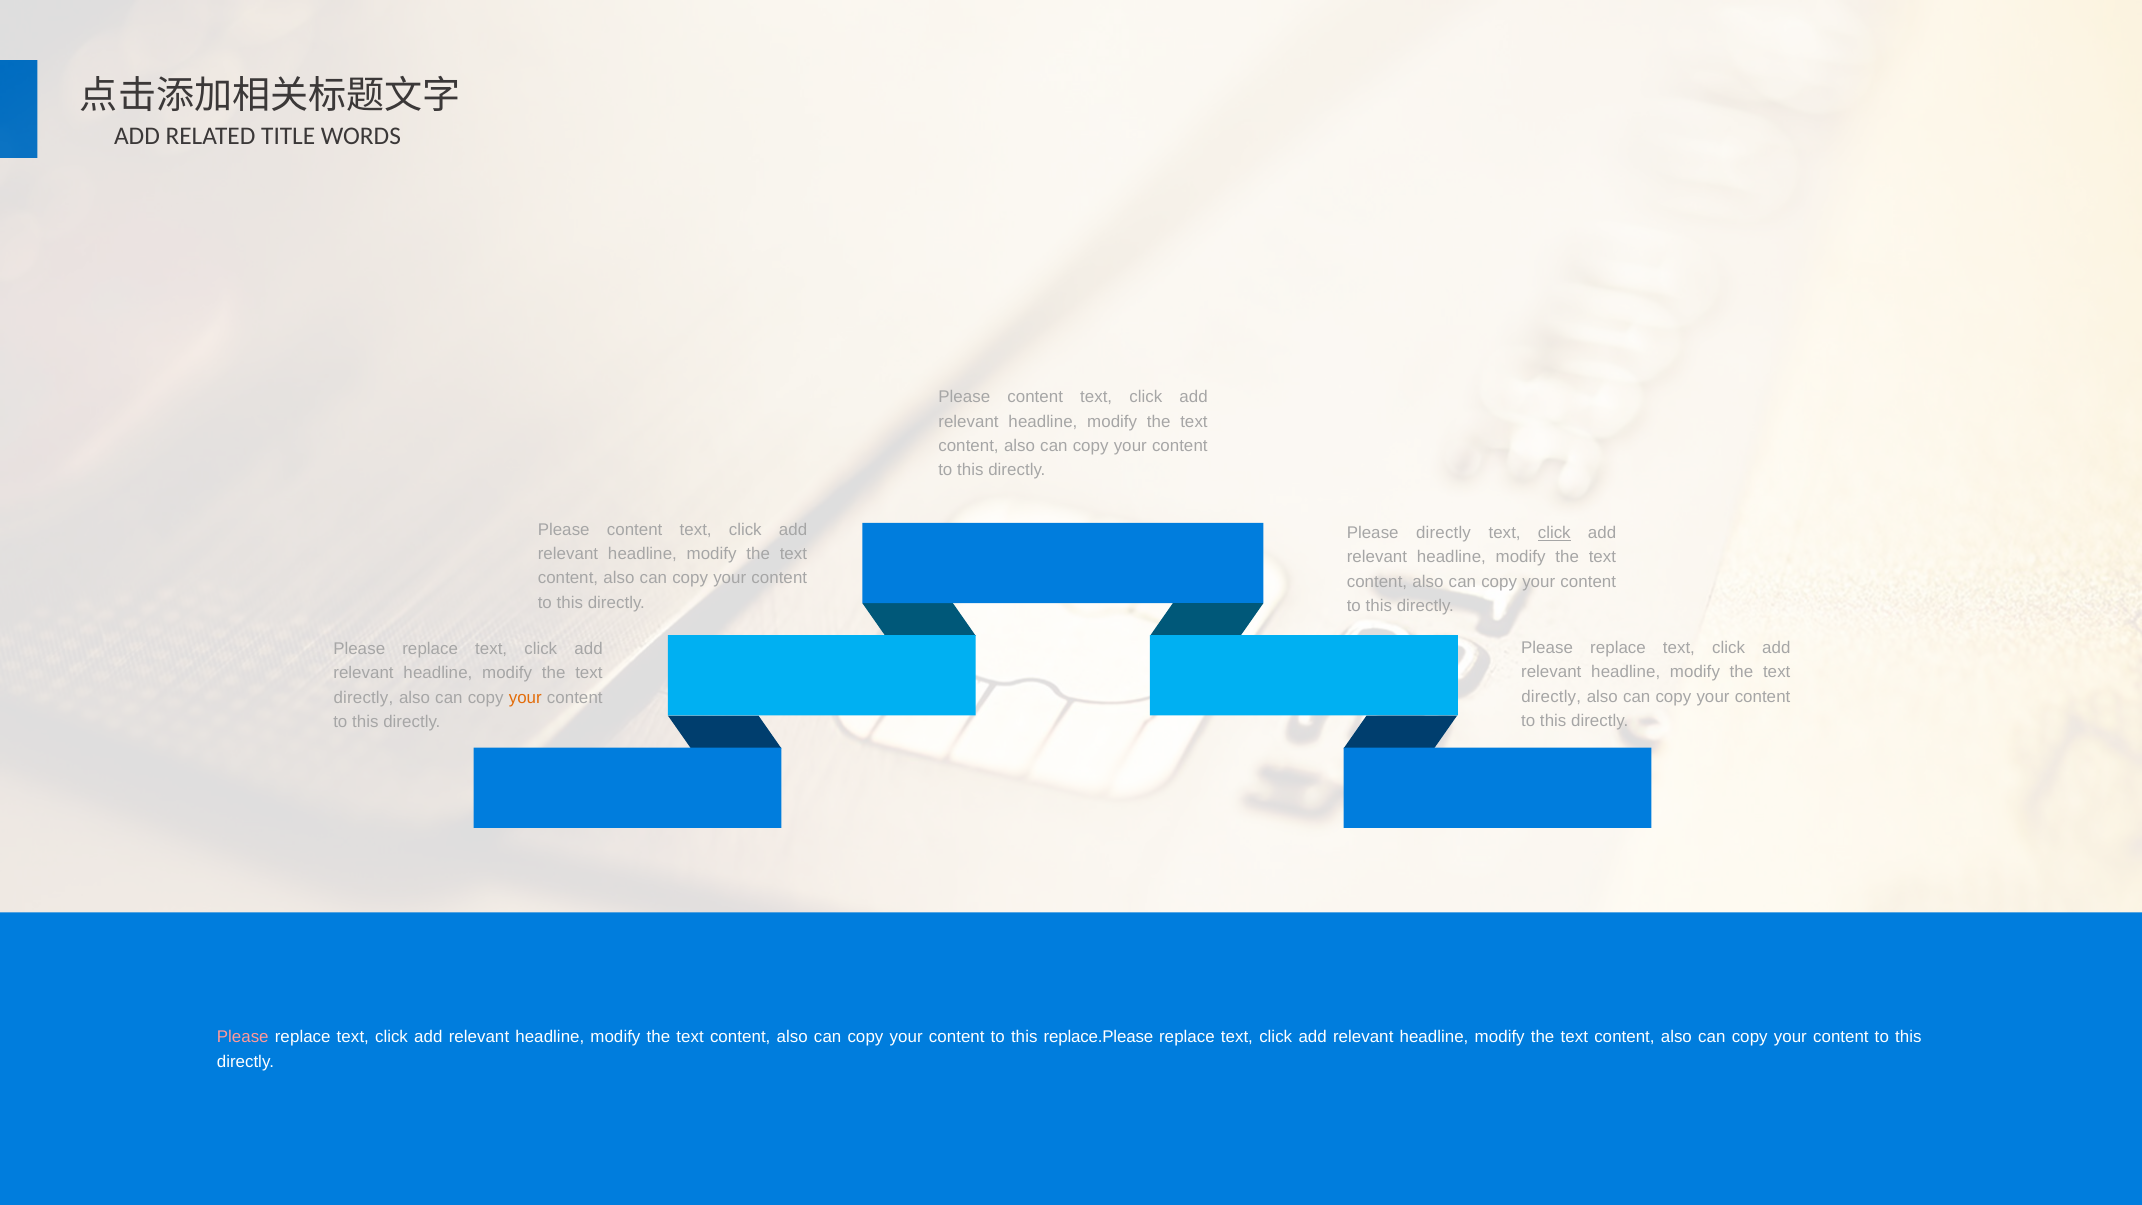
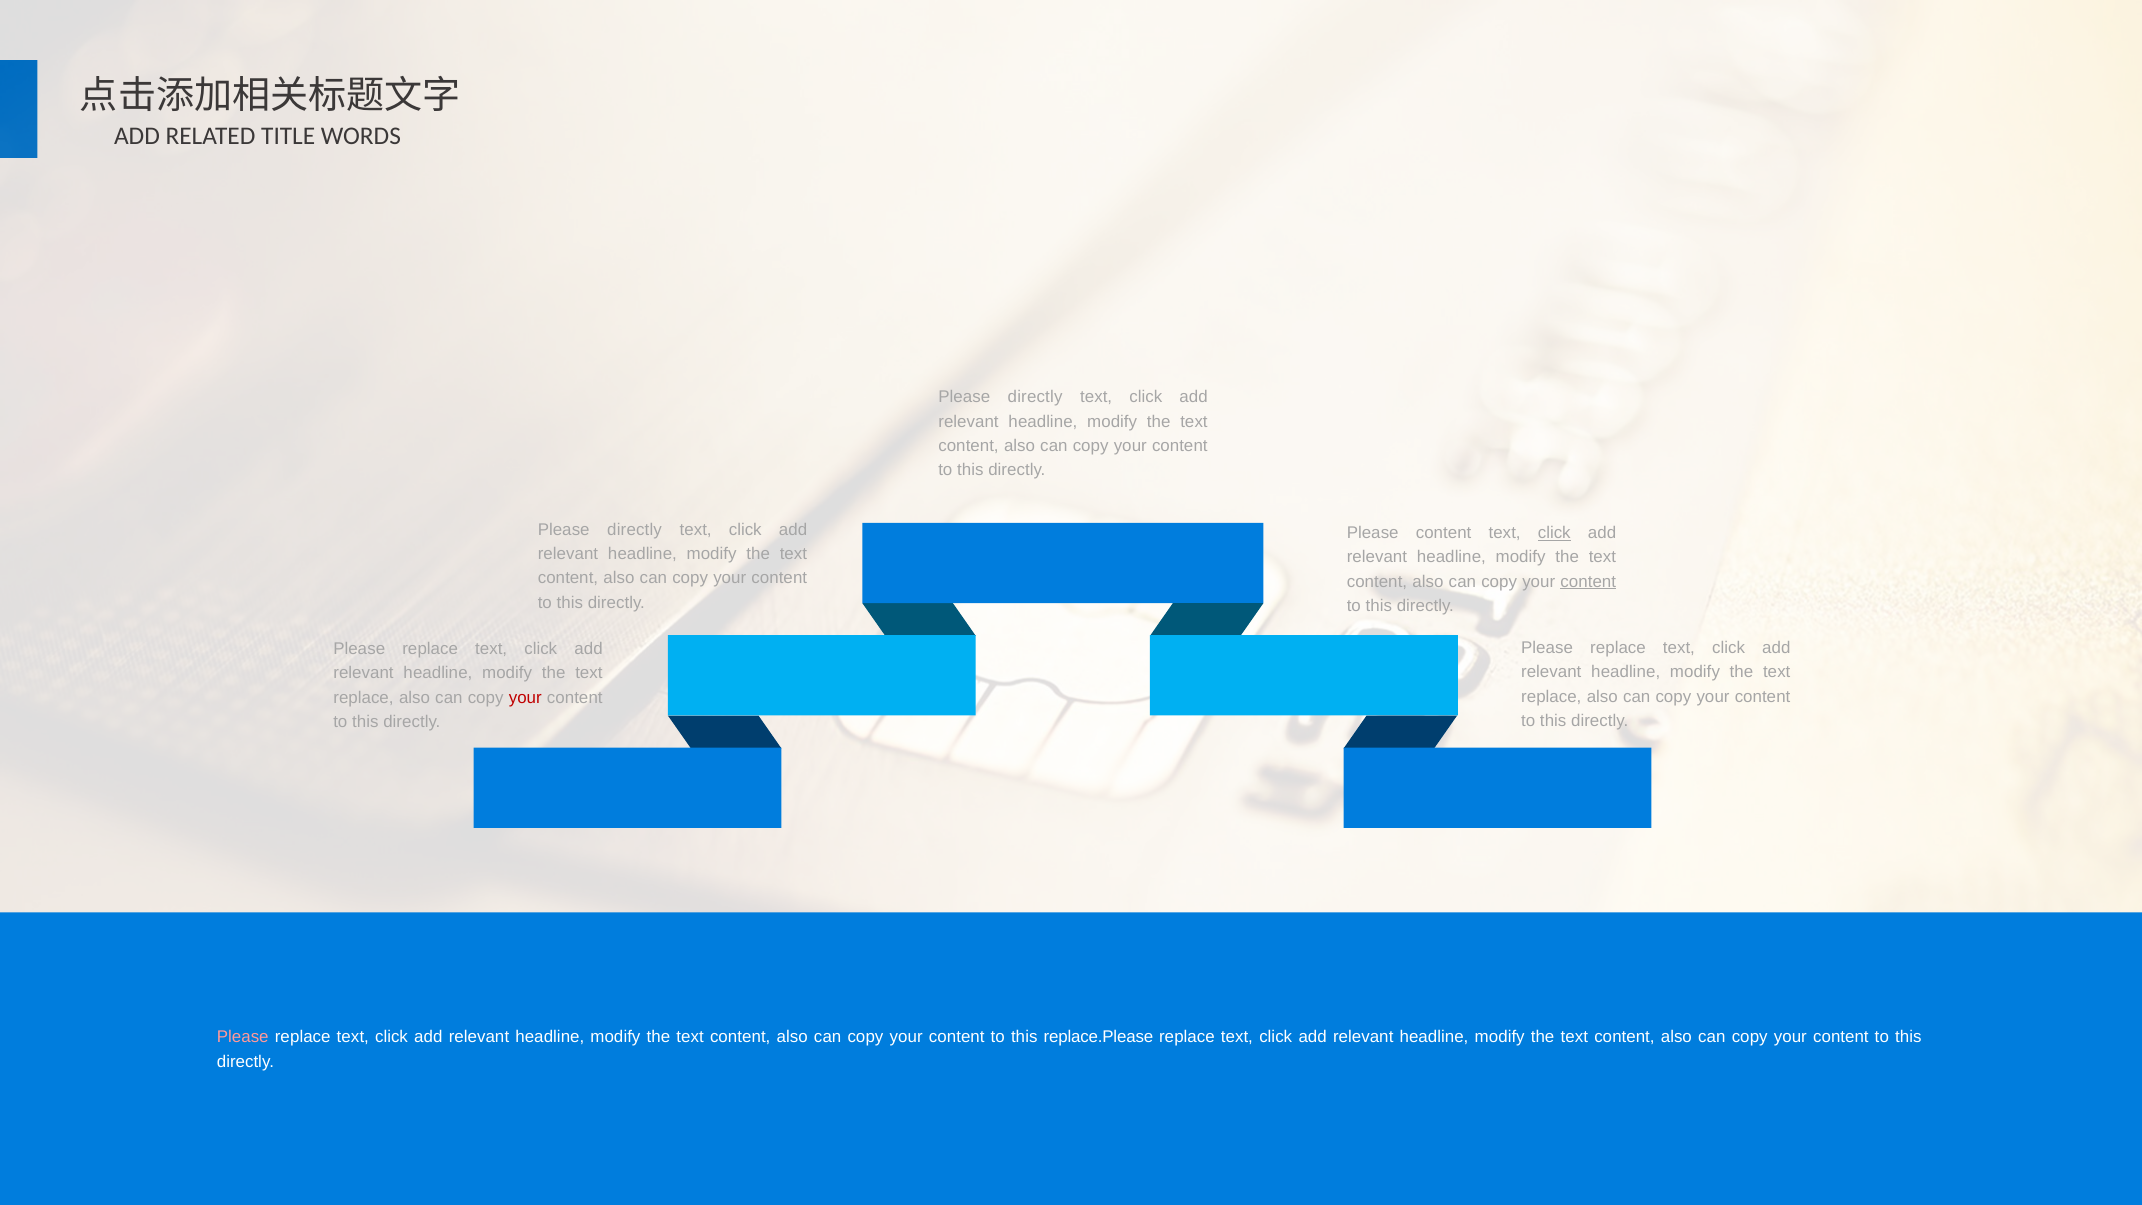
content: content -> directly (1035, 397)
content: content -> directly (635, 530)
Please directly: directly -> content (1444, 533)
content underline: none -> present (1588, 582)
directly: directly -> replace (1551, 697)
directly: directly -> replace (364, 697)
your colour: orange -> red (525, 697)
